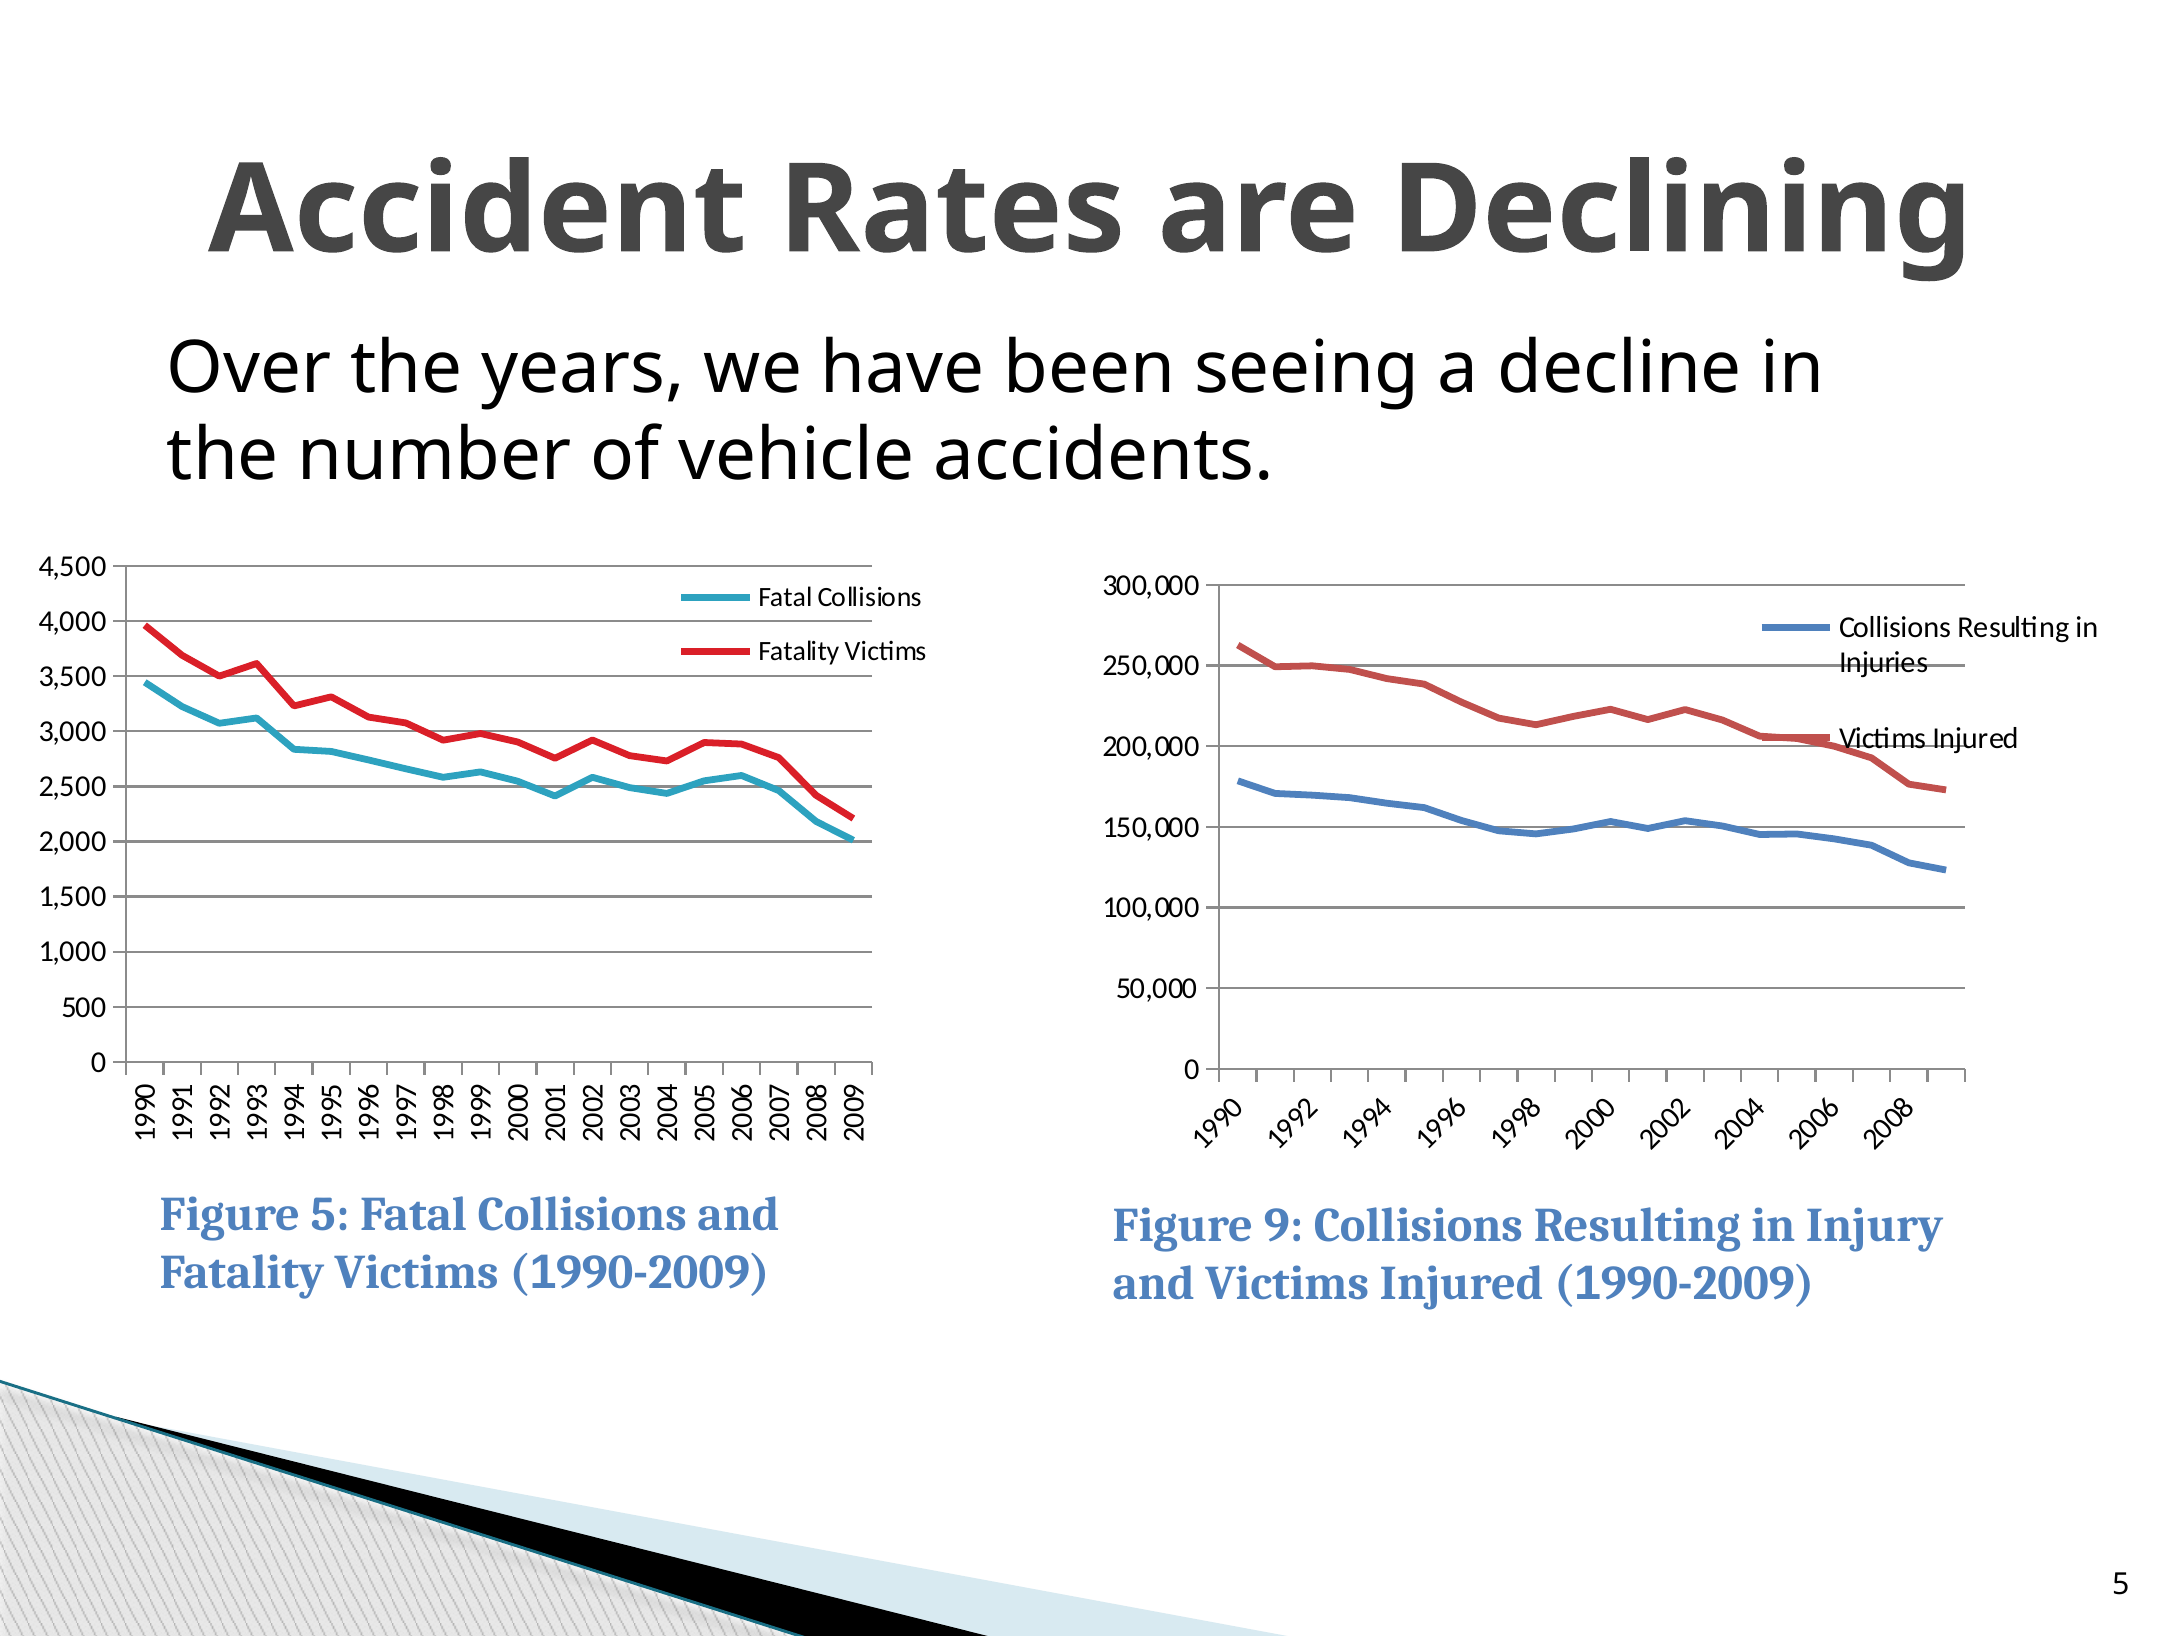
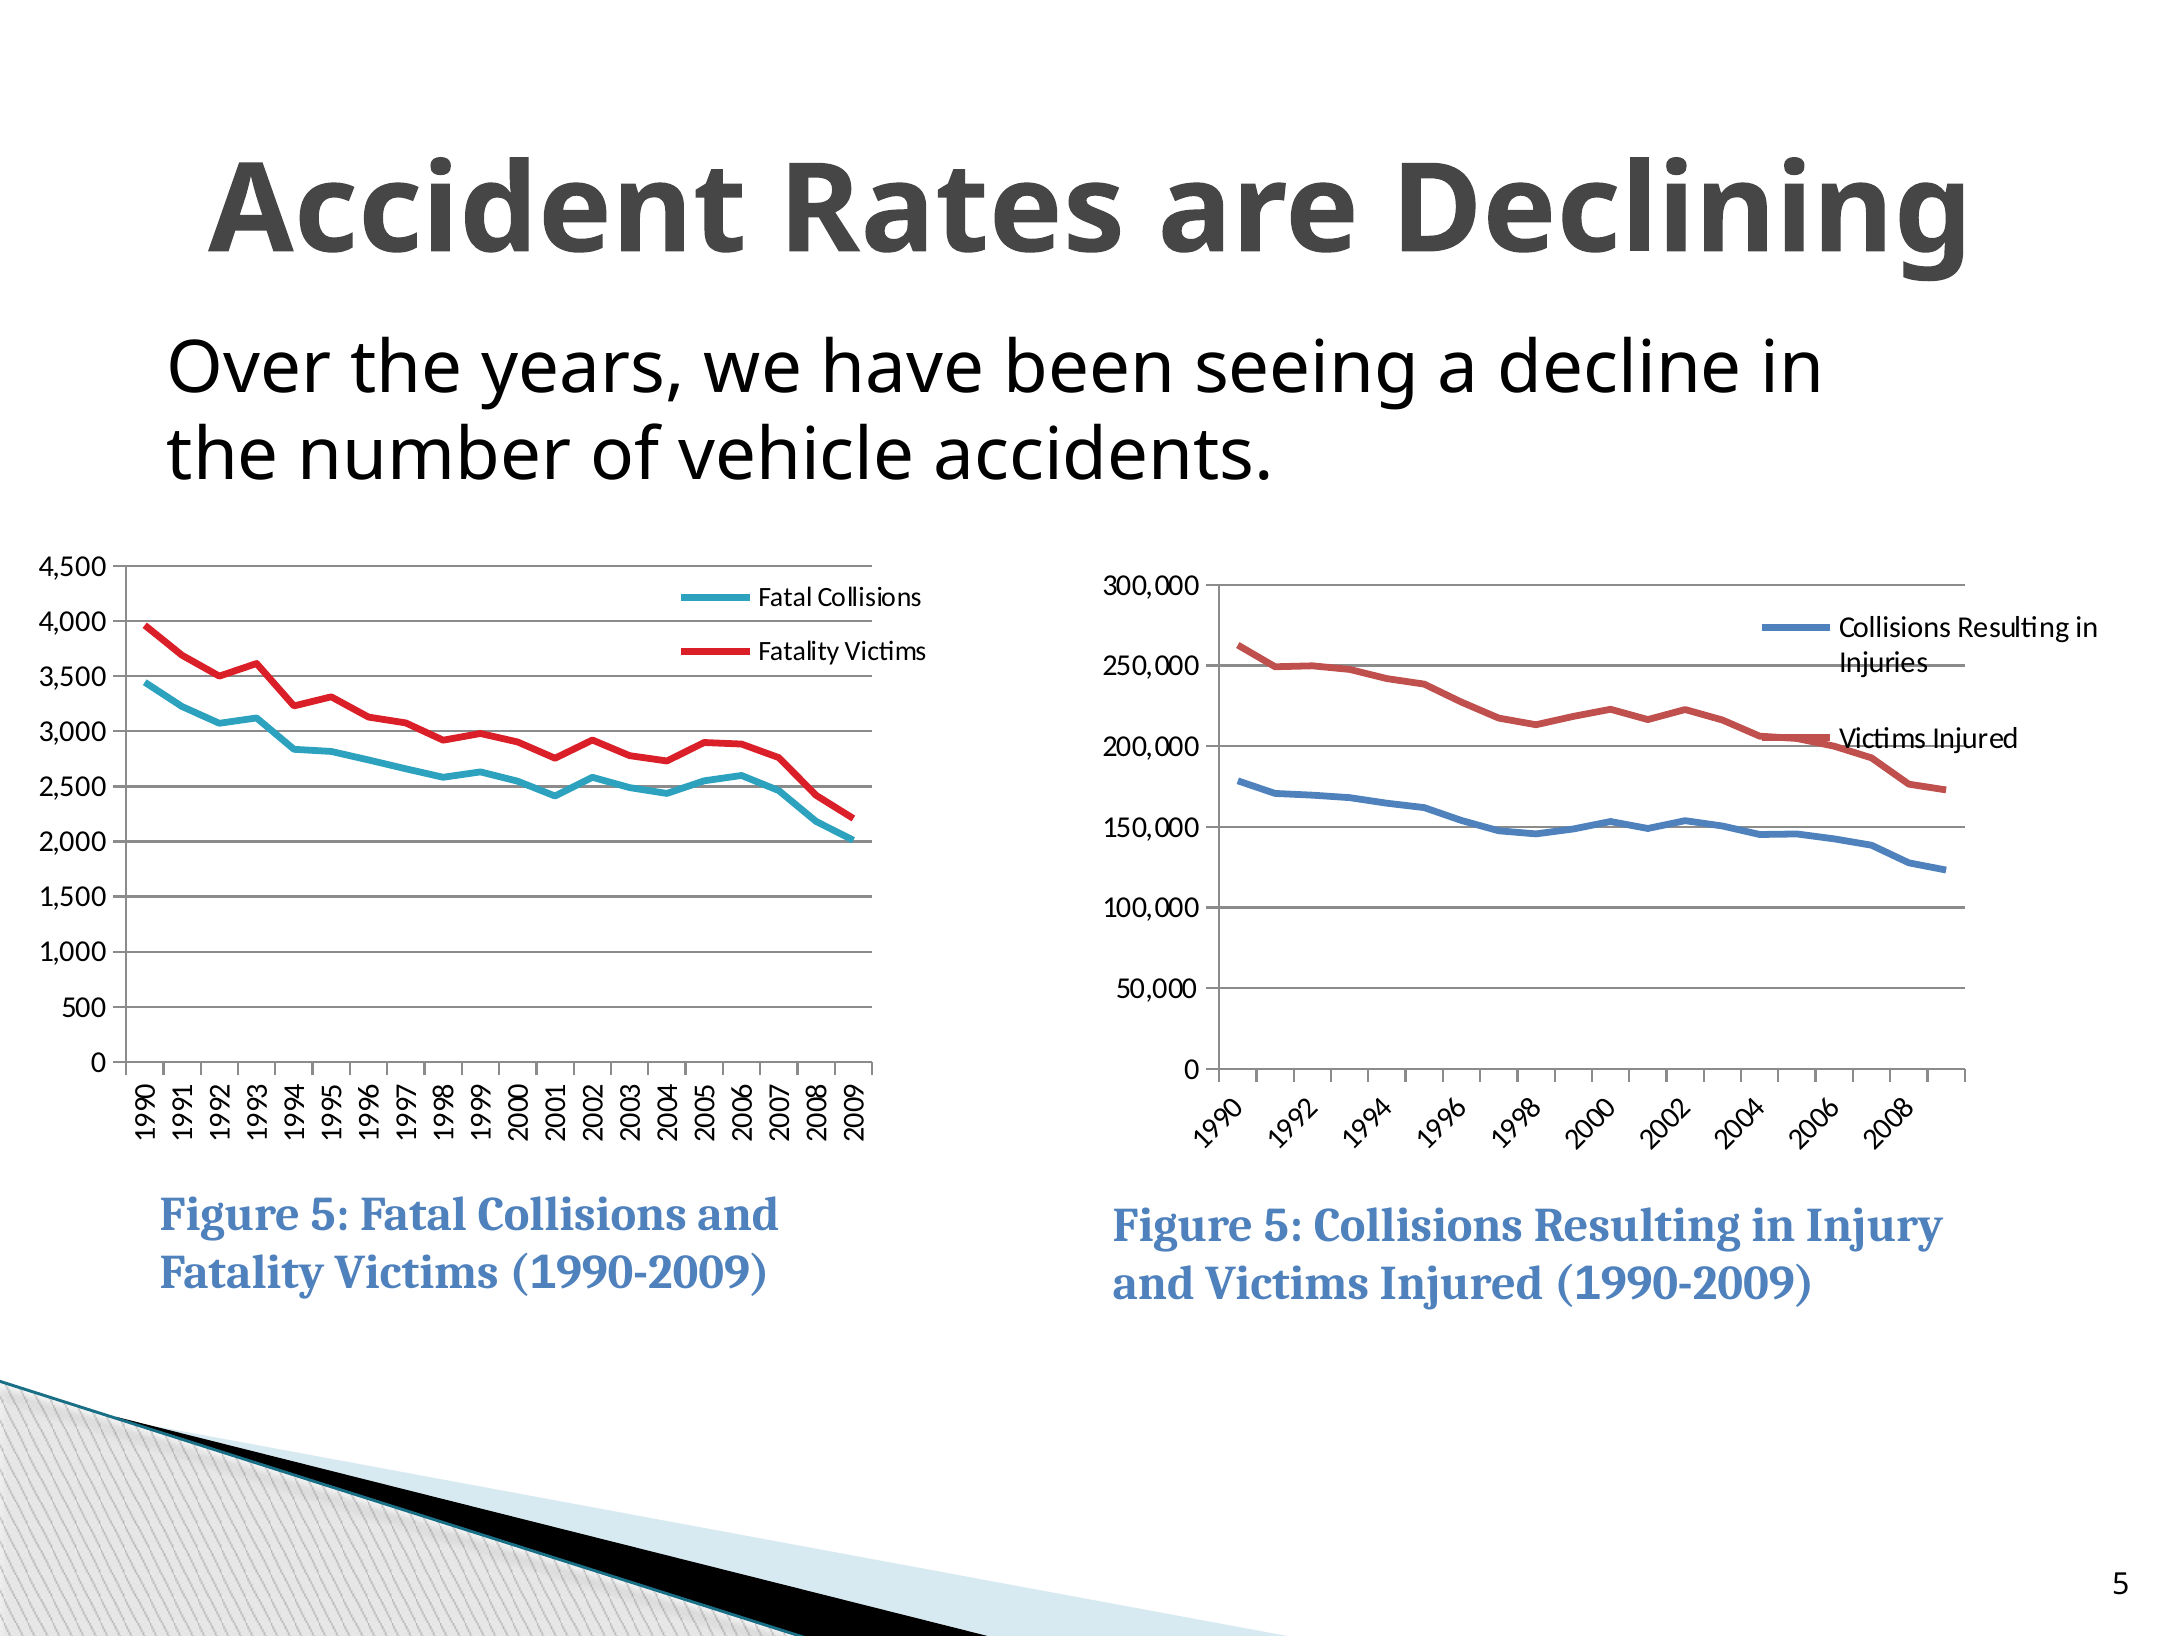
9: 9 -> 5 (1283, 1226)
